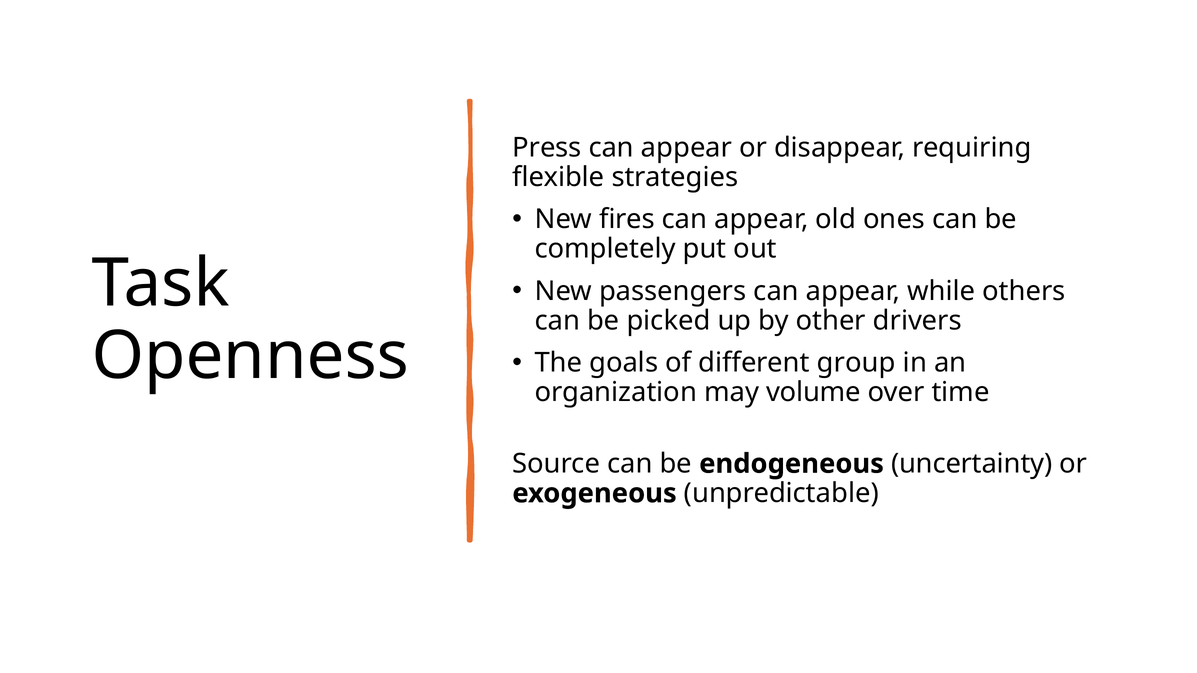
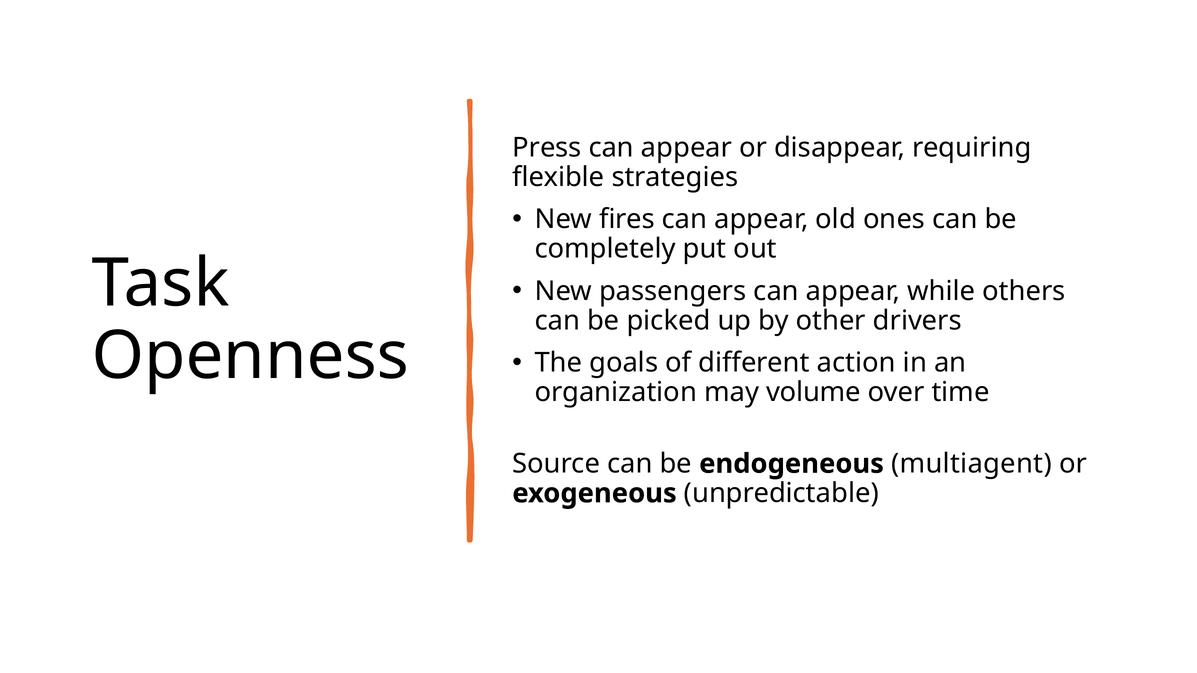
group: group -> action (856, 363)
uncertainty: uncertainty -> multiagent (971, 464)
